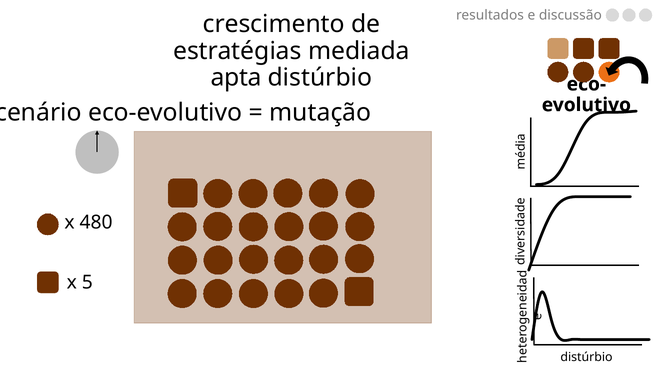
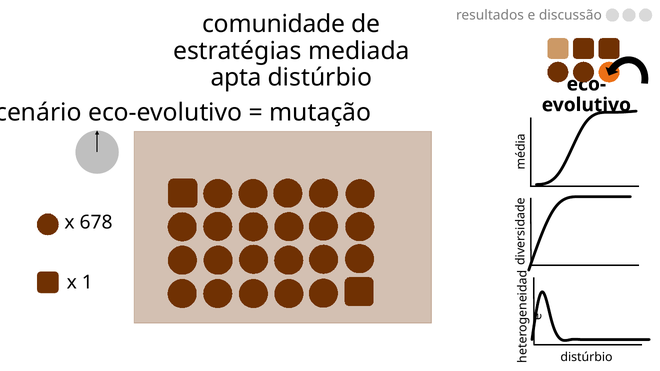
crescimento: crescimento -> comunidade (274, 24)
480: 480 -> 678 (96, 223)
5: 5 -> 1 (87, 282)
